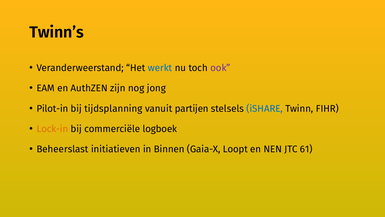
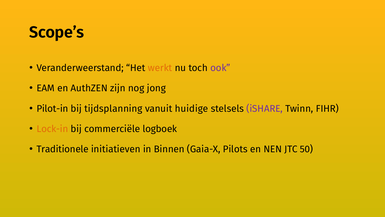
Twinn’s: Twinn’s -> Scope’s (57, 32)
werkt colour: blue -> orange (160, 68)
partijen: partijen -> huidige (192, 108)
iSHARE colour: blue -> purple (265, 108)
Beheerslast: Beheerslast -> Traditionele (63, 149)
Loopt: Loopt -> Pilots (235, 149)
61: 61 -> 50 (306, 149)
